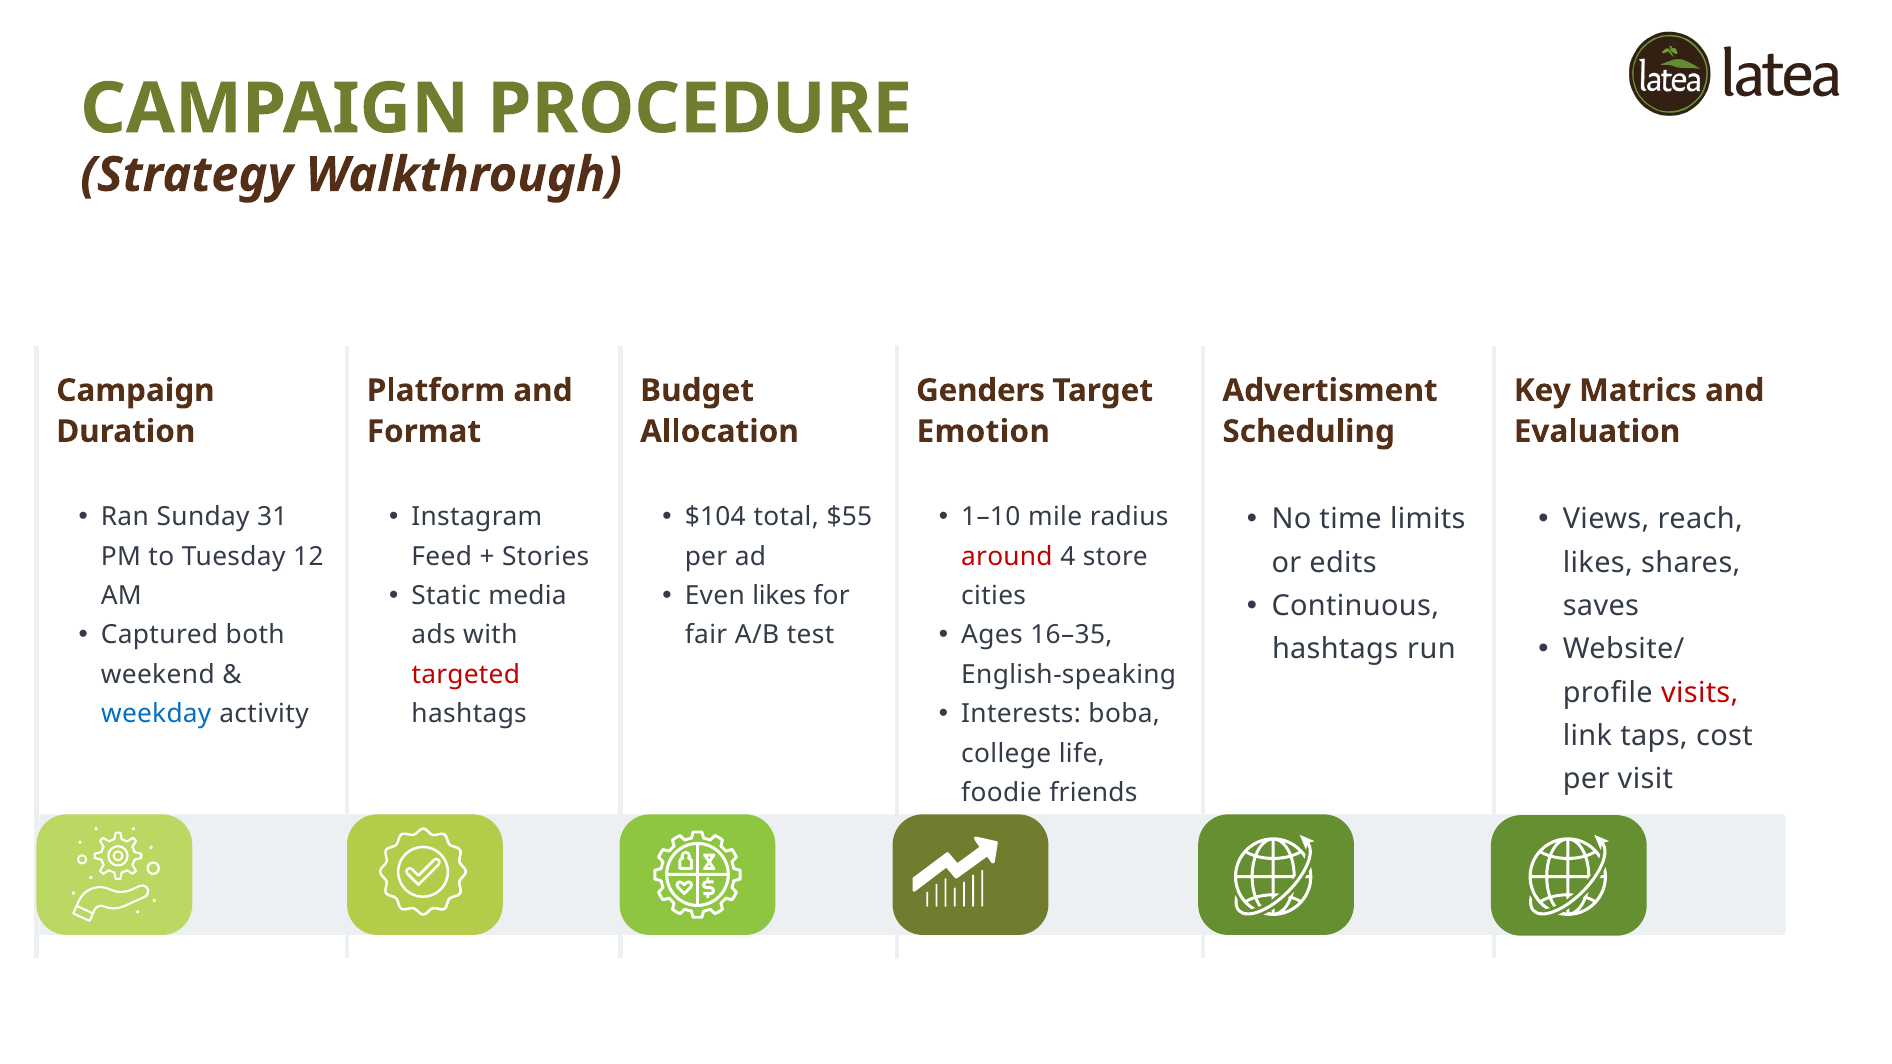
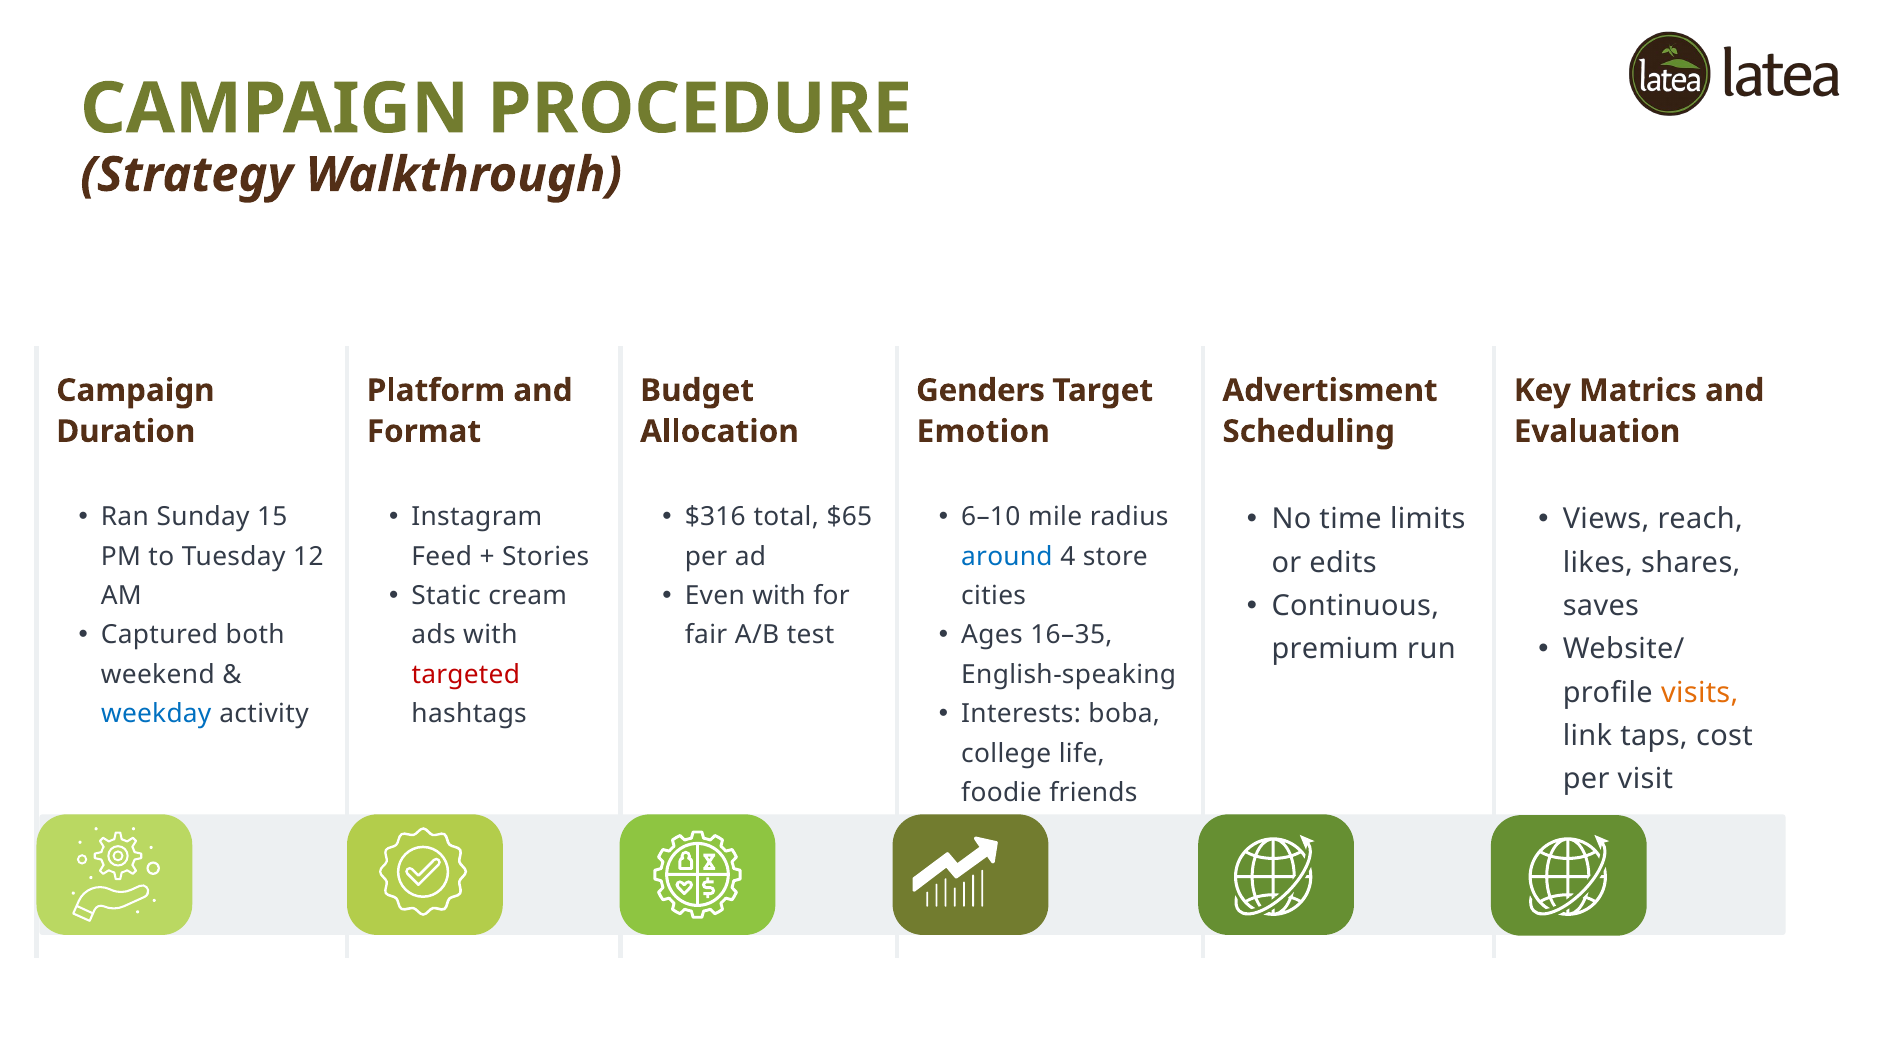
31: 31 -> 15 (272, 517)
$104: $104 -> $316 (715, 517)
$55: $55 -> $65 (849, 517)
1–10: 1–10 -> 6–10 (991, 517)
around colour: red -> blue (1007, 557)
media: media -> cream (528, 596)
Even likes: likes -> with (779, 596)
hashtags: hashtags -> premium (1335, 649)
visits colour: red -> orange (1700, 693)
